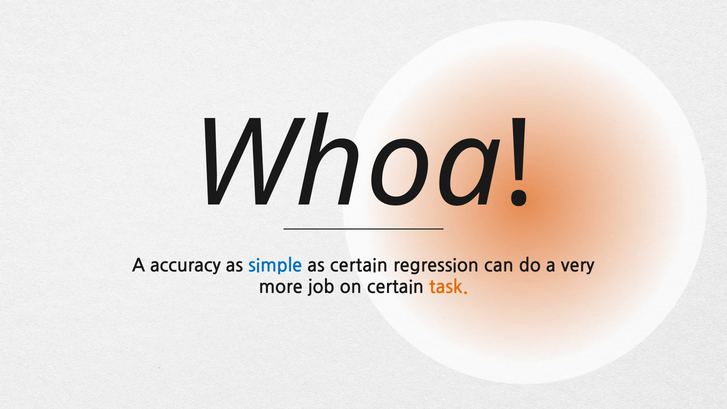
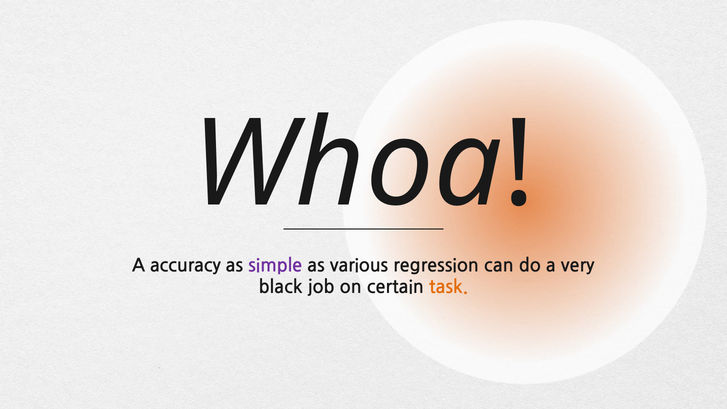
simple colour: blue -> purple (275, 266)
as certain: certain -> various (359, 266)
more: more -> black (281, 287)
